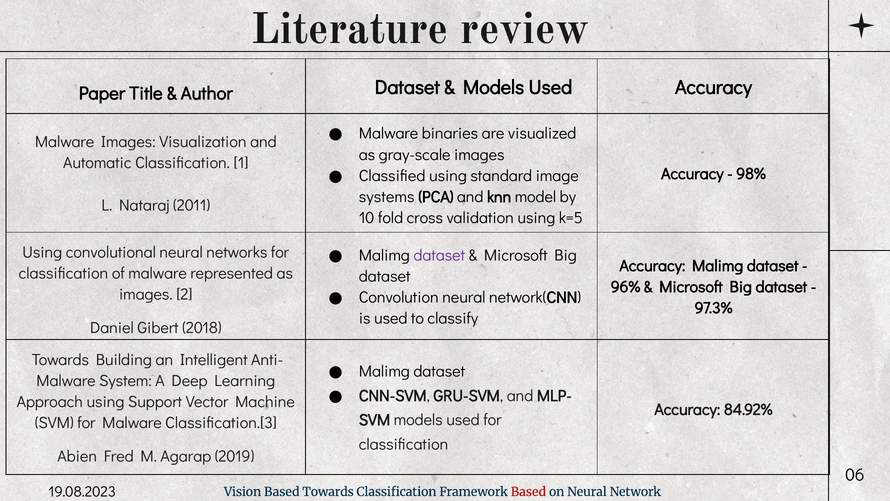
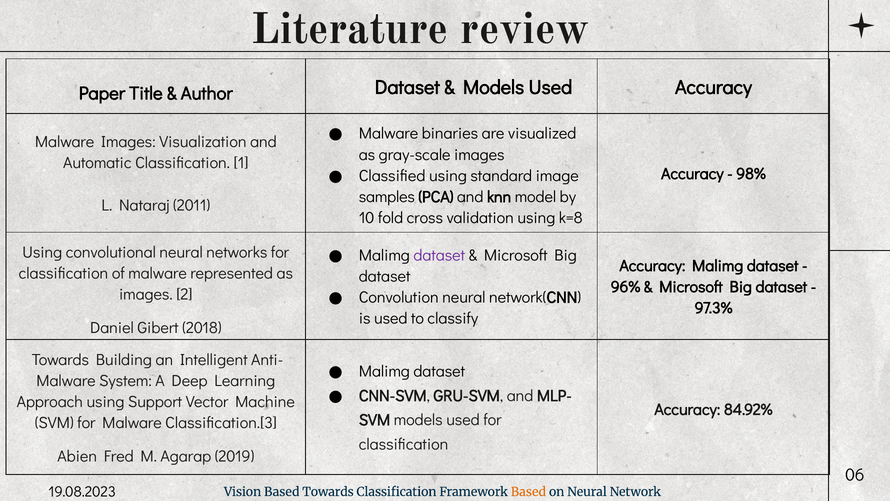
systems: systems -> samples (387, 197)
k=5: k=5 -> k=8 (571, 218)
Based colour: red -> orange (528, 492)
